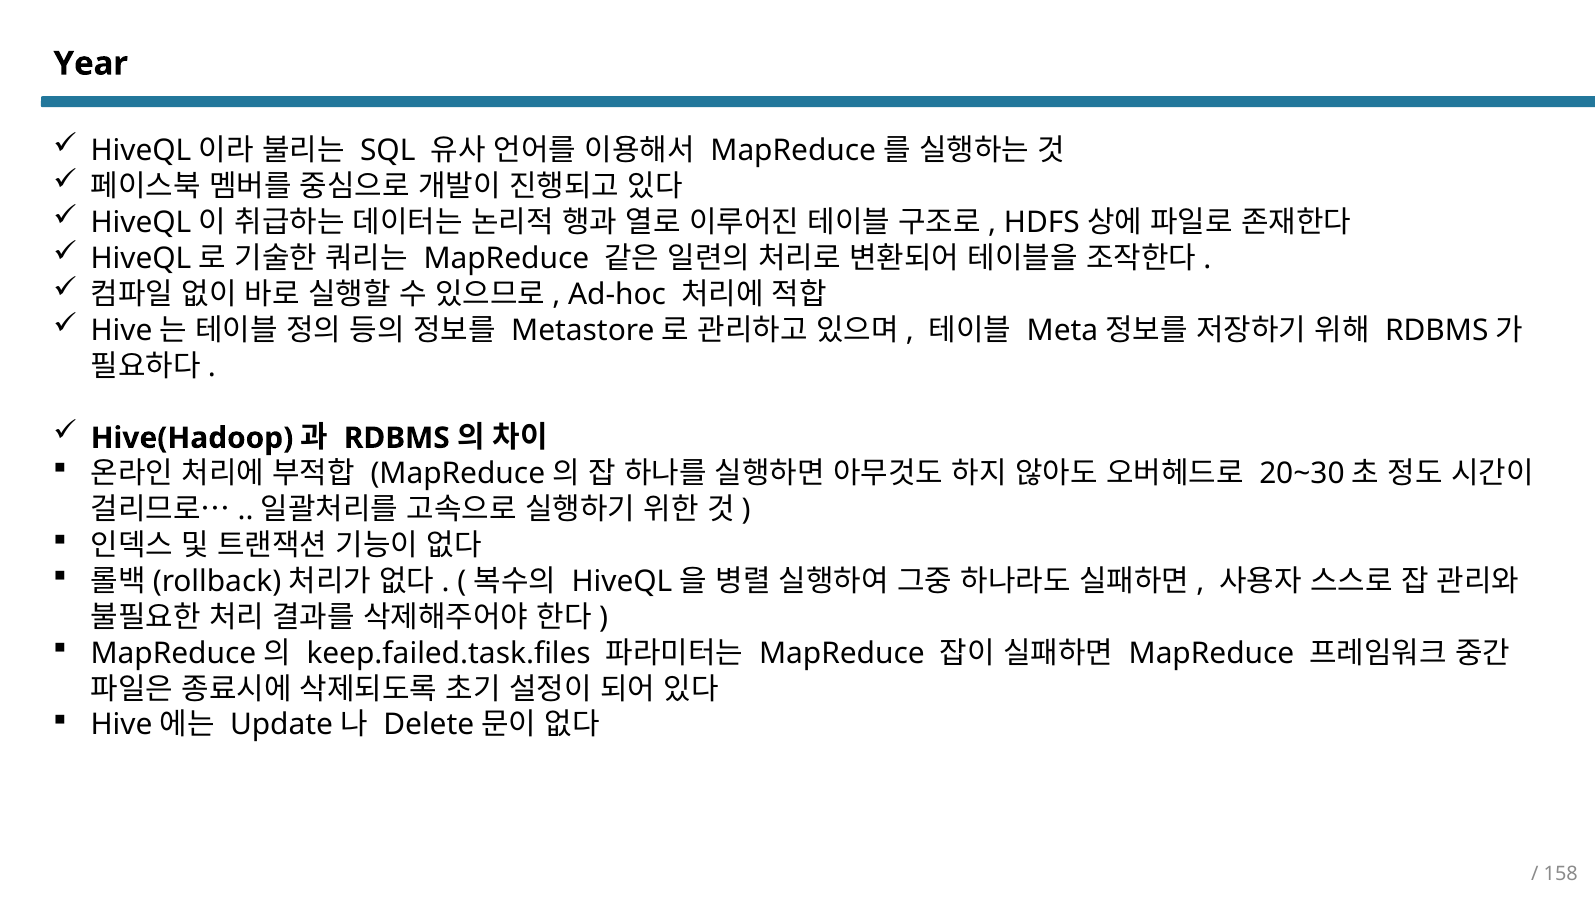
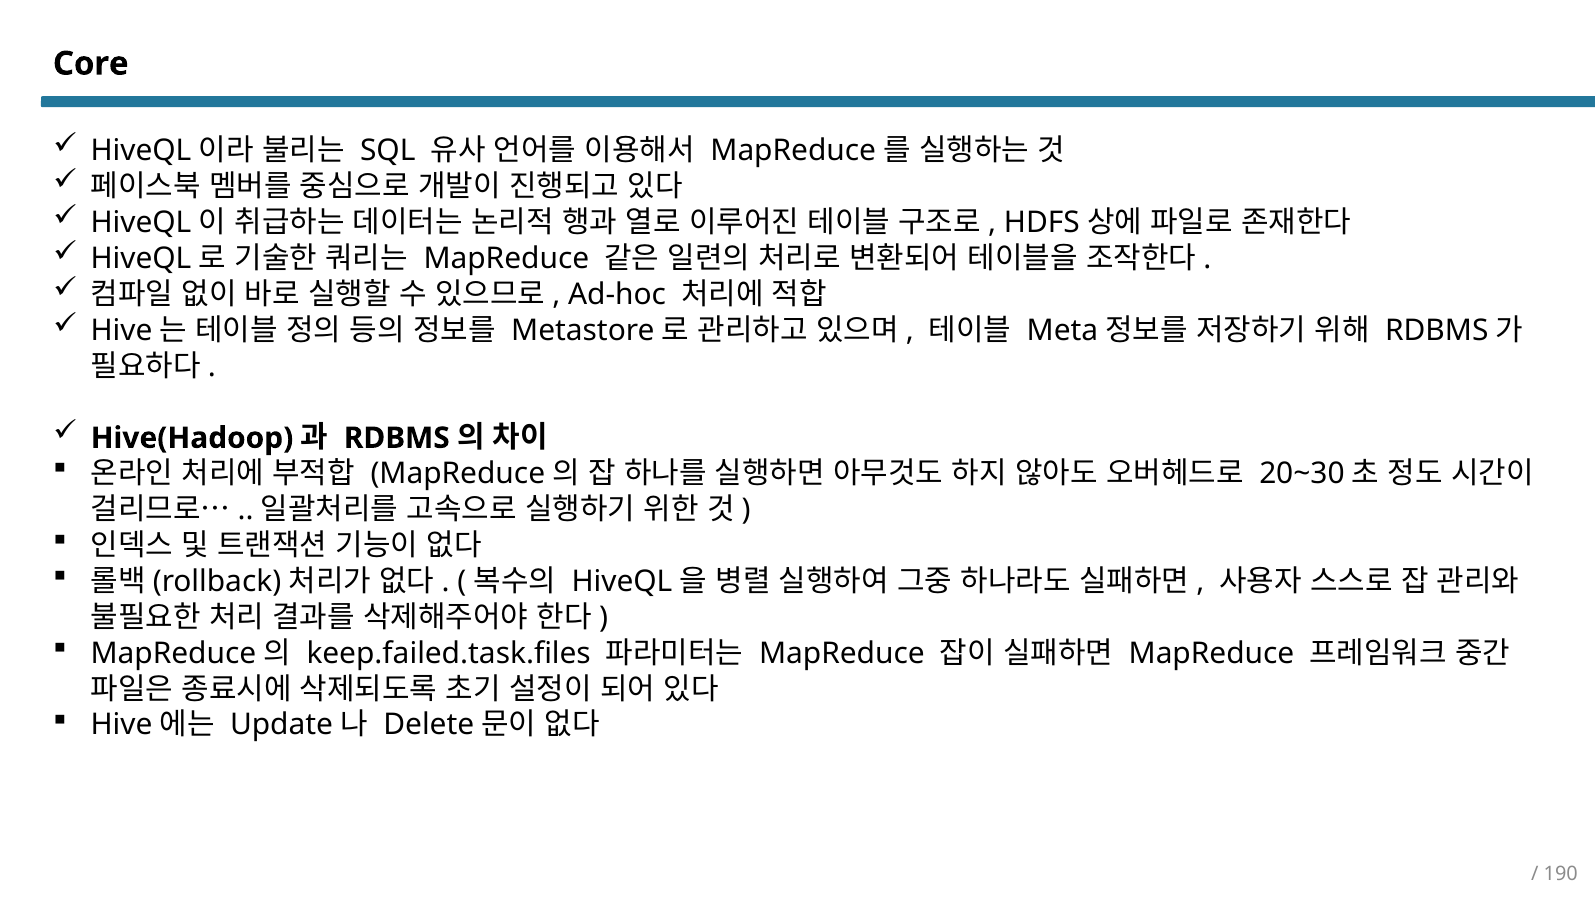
Year: Year -> Core (91, 64)
158: 158 -> 190 (1561, 874)
